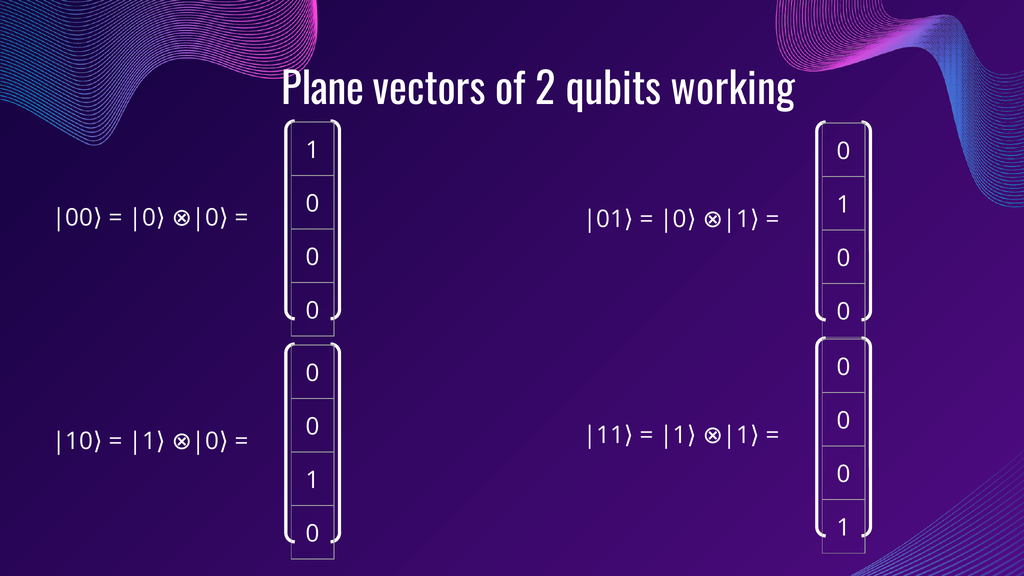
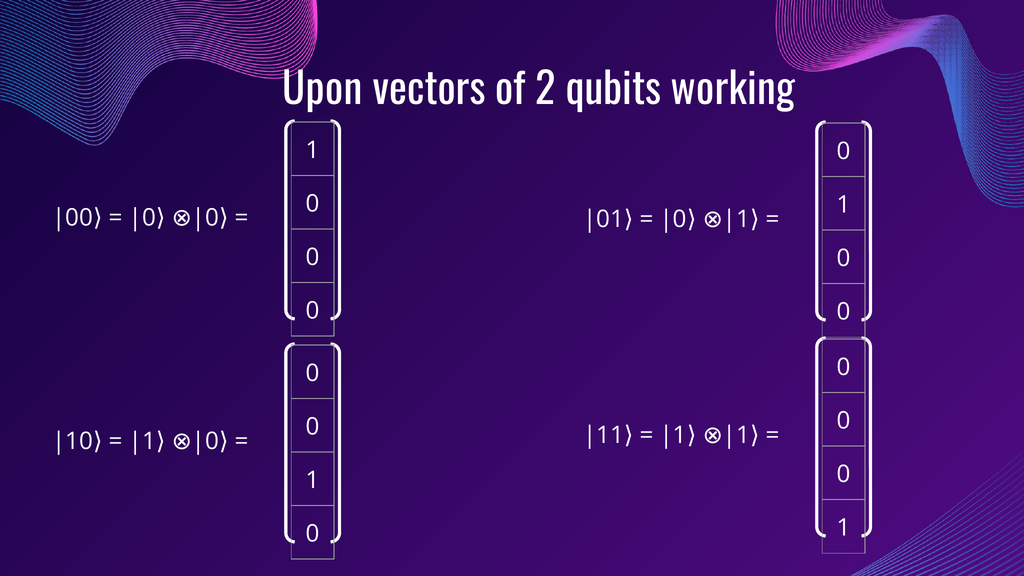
Plane: Plane -> Upon (322, 90)
